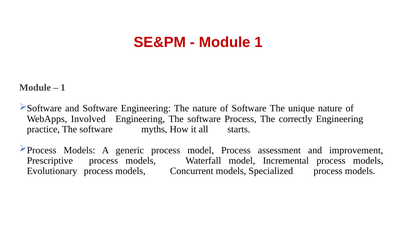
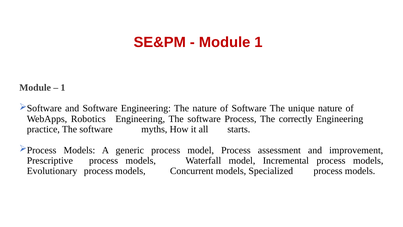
Involved: Involved -> Robotics (88, 119)
